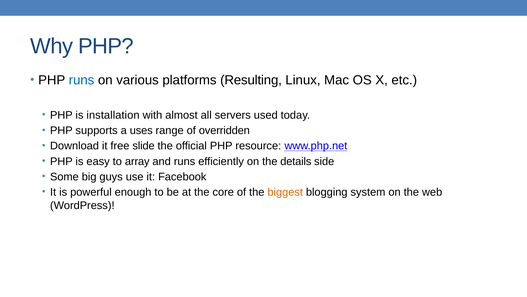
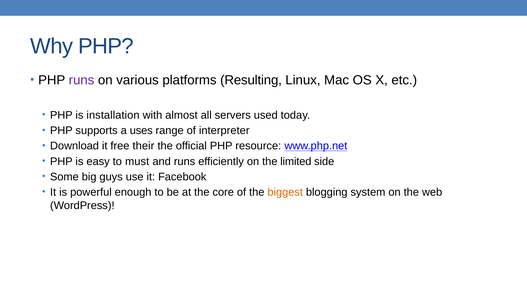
runs colour: blue -> purple (82, 80)
overridden: overridden -> interpreter (224, 130)
slide: slide -> their (143, 146)
array: array -> must (137, 161)
details: details -> limited (296, 161)
